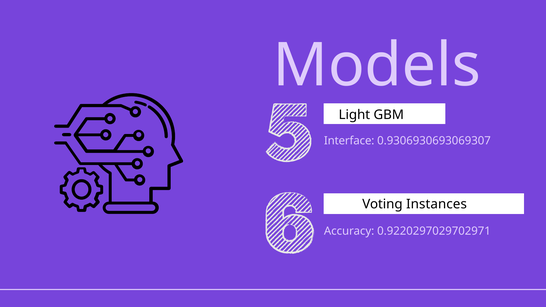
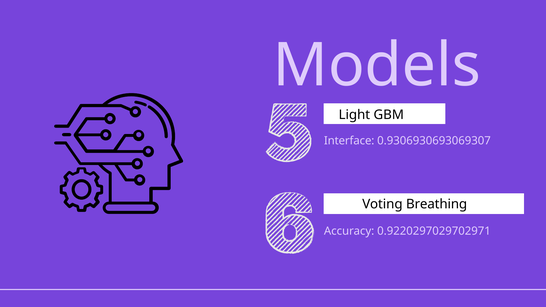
Instances: Instances -> Breathing (437, 204)
